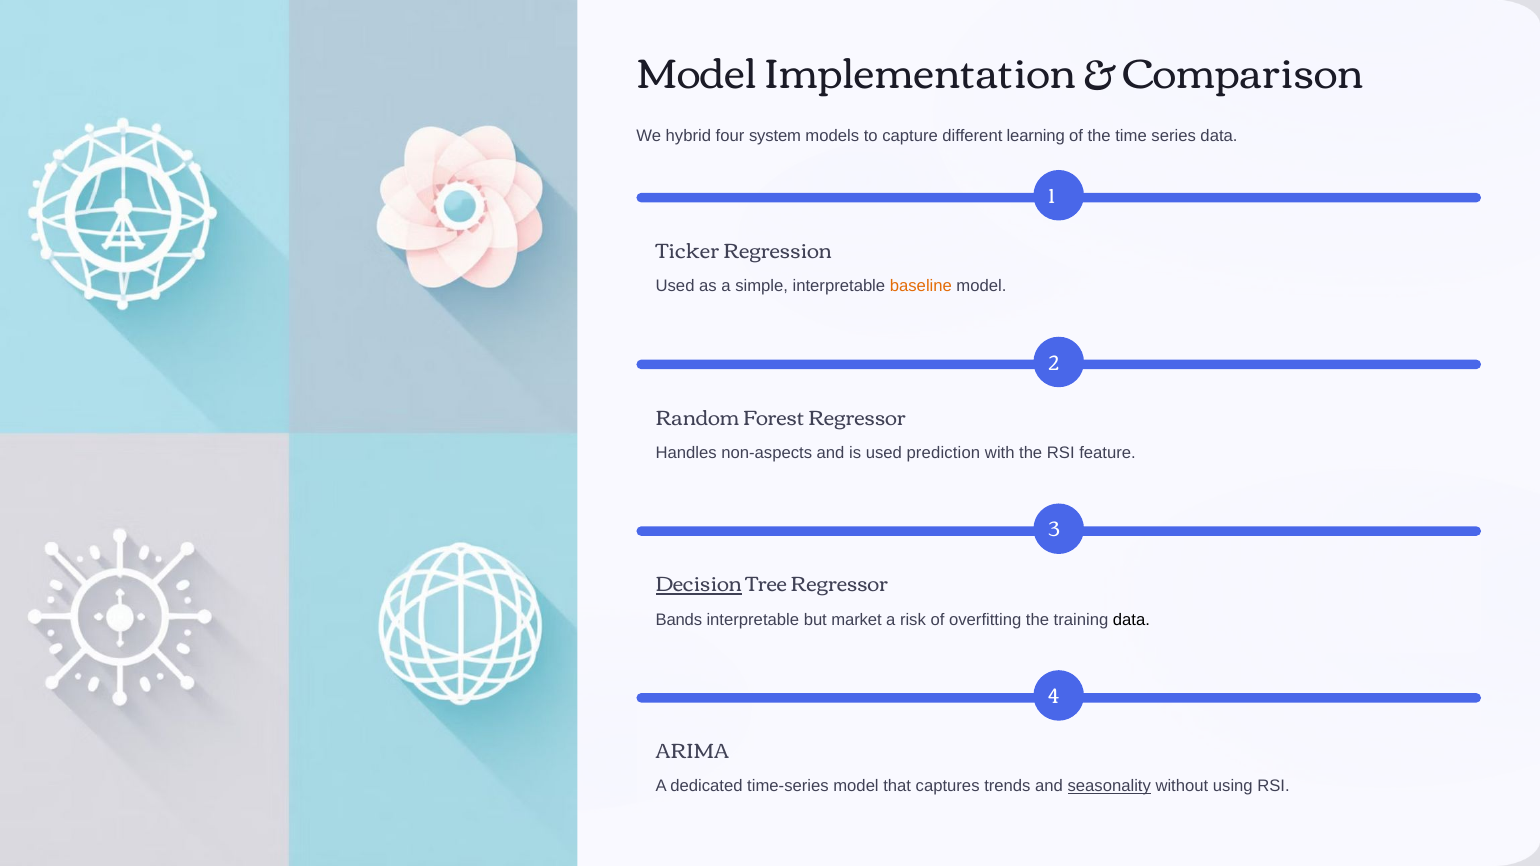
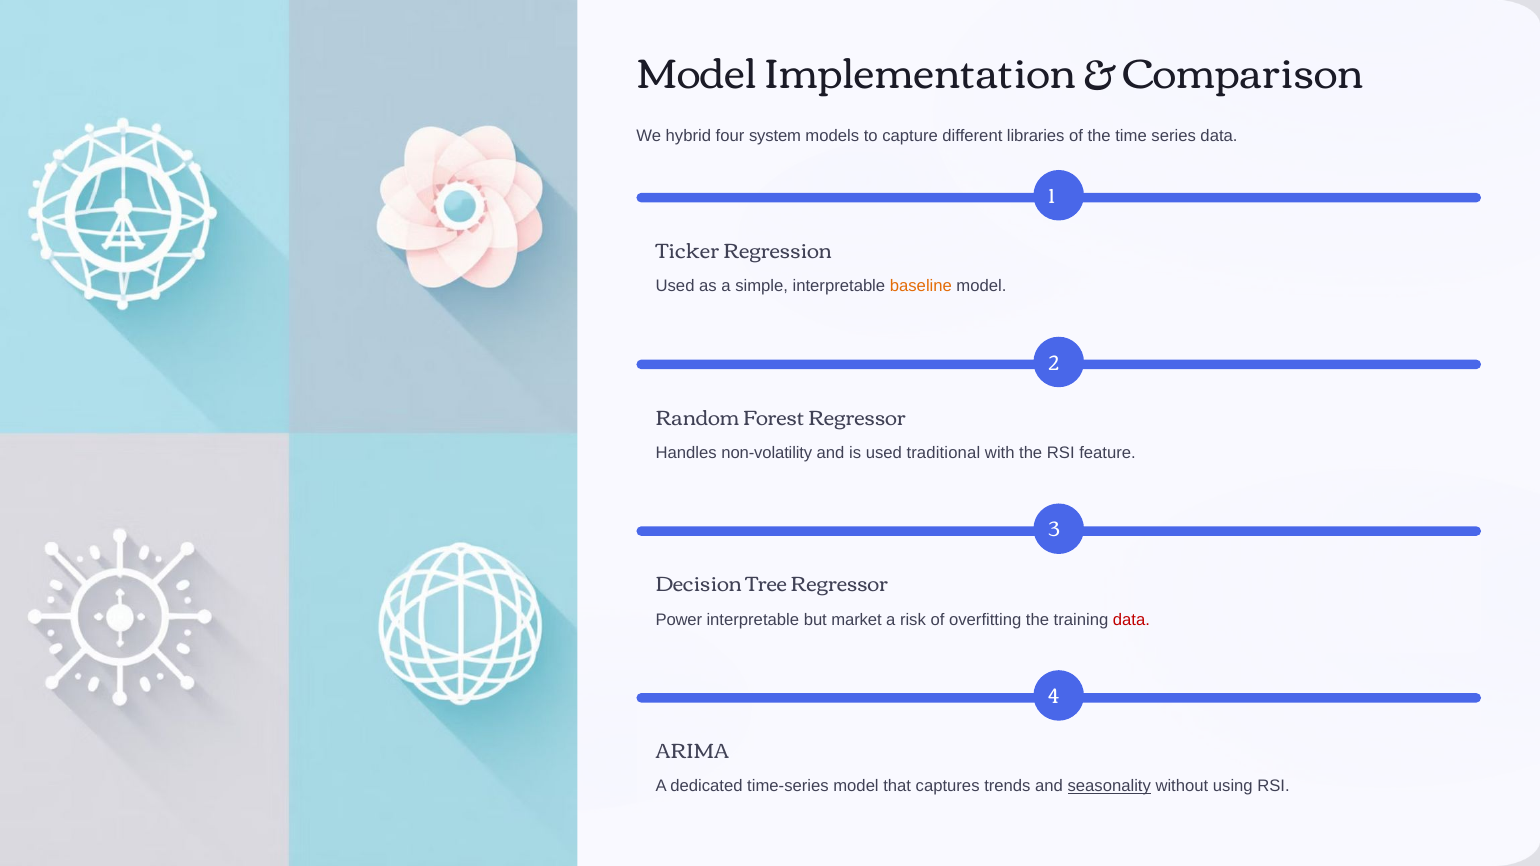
learning: learning -> libraries (1036, 136)
non-aspects: non-aspects -> non-volatility (767, 453)
prediction: prediction -> traditional (943, 453)
Decision underline: present -> none (699, 585)
Bands: Bands -> Power (679, 620)
data colour: black -> red (1131, 620)
